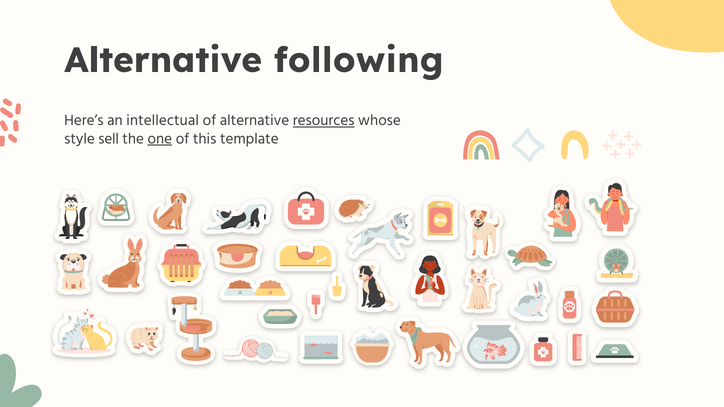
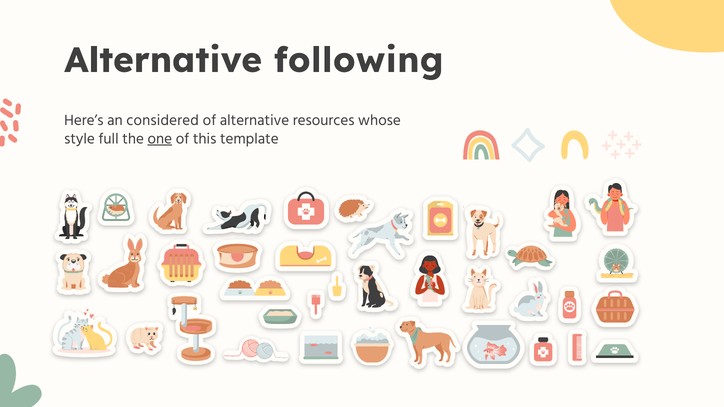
intellectual: intellectual -> considered (163, 121)
resources underline: present -> none (324, 121)
sell: sell -> full (109, 139)
